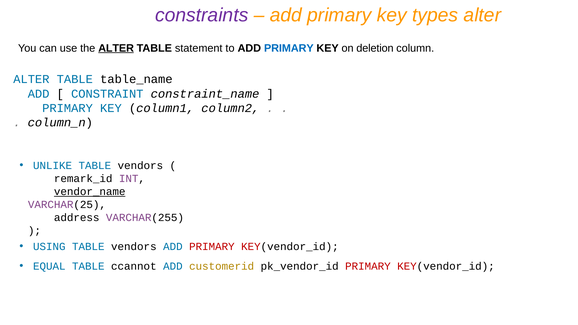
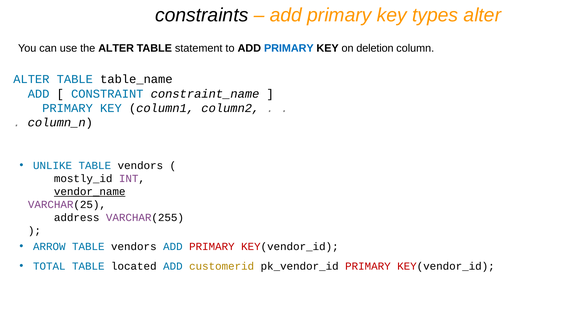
constraints colour: purple -> black (202, 15)
ALTER underline: present -> none (116, 48)
remark_id: remark_id -> mostly_id (83, 179)
USING: USING -> ARROW (49, 247)
EQUAL: EQUAL -> TOTAL (49, 266)
ccannot: ccannot -> located (134, 266)
